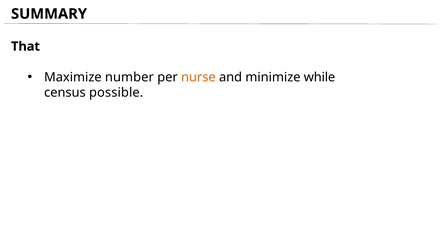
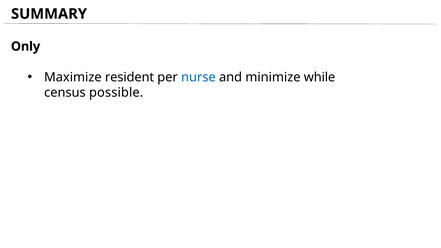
That: That -> Only (26, 46)
number: number -> resident (130, 77)
nurse colour: orange -> blue (198, 77)
